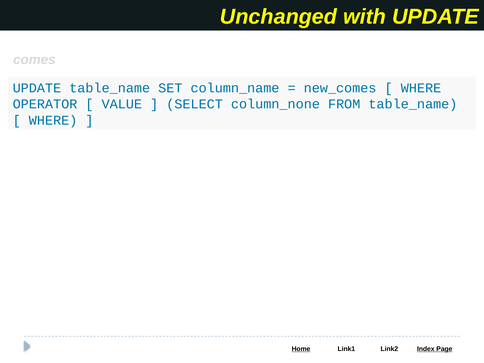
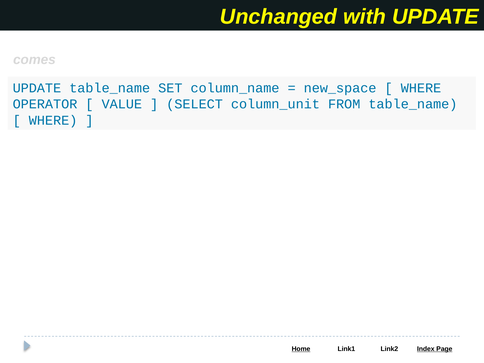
new_comes: new_comes -> new_space (340, 88)
column_none: column_none -> column_unit (275, 104)
